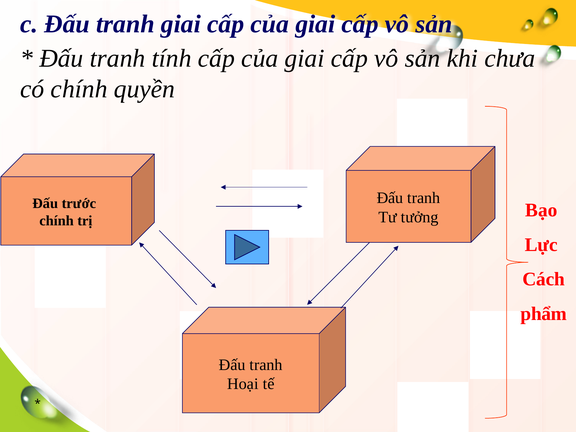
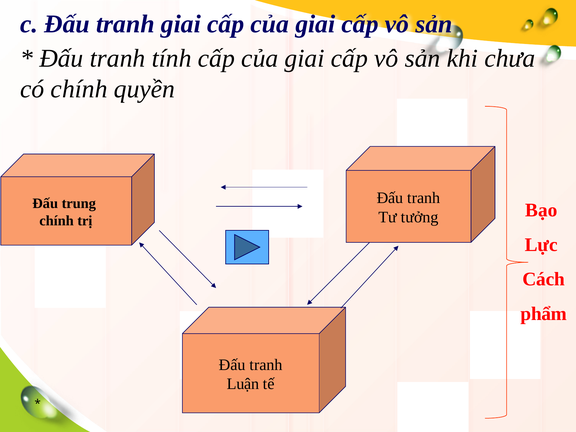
trước: trước -> trung (79, 203)
Hoại: Hoại -> Luận (243, 384)
